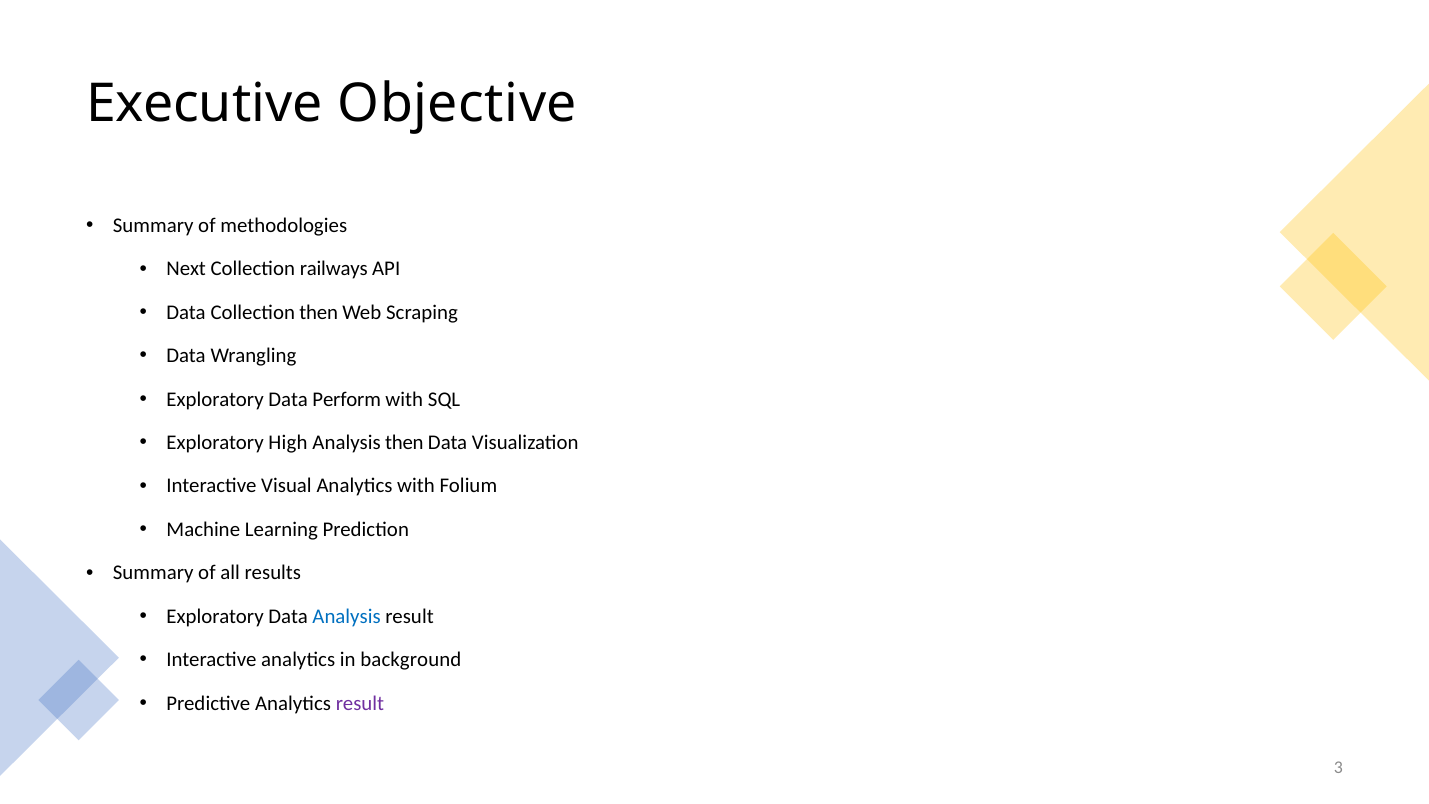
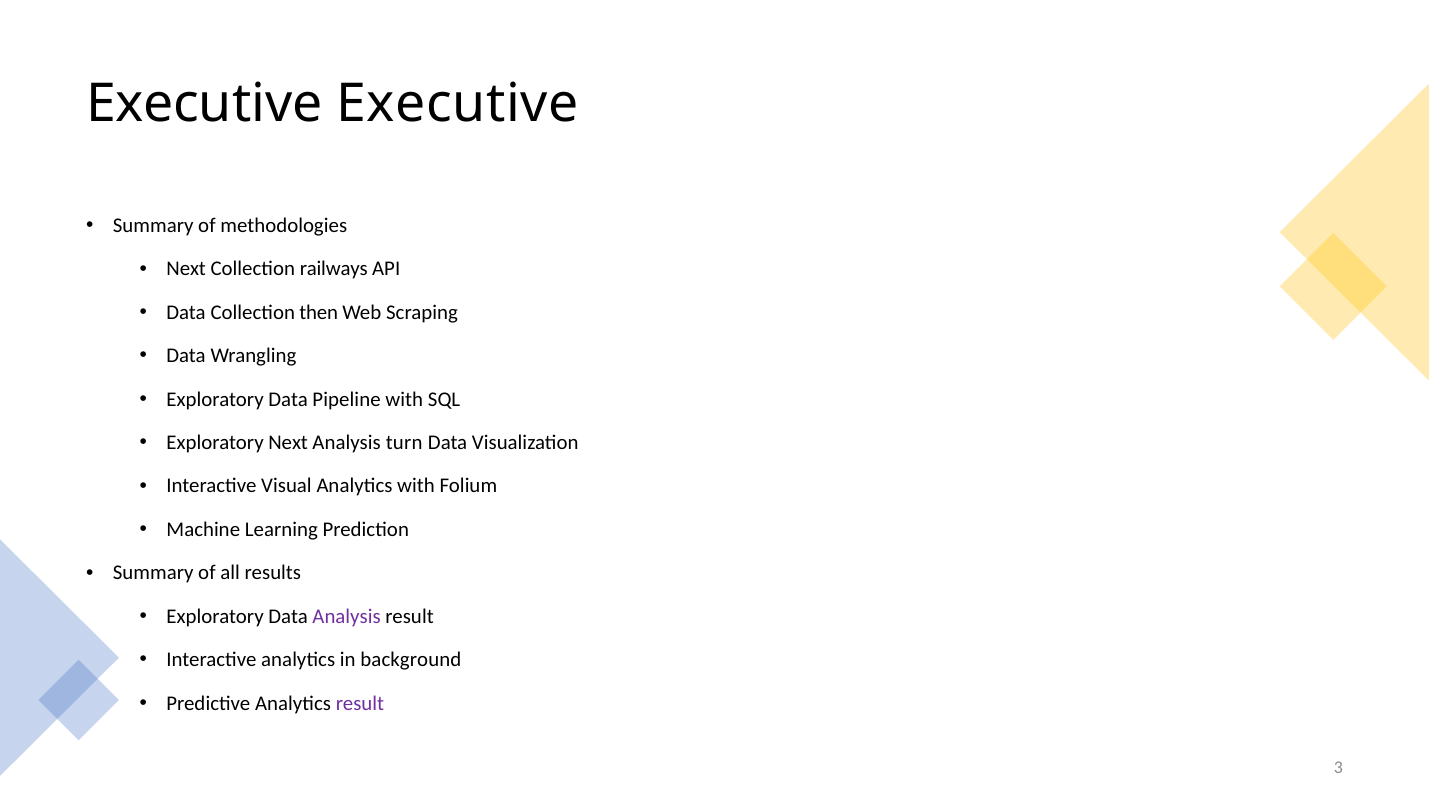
Executive Objective: Objective -> Executive (457, 104)
Perform: Perform -> Pipeline (347, 399)
Exploratory High: High -> Next (288, 443)
Analysis then: then -> turn (404, 443)
Analysis colour: blue -> purple (347, 616)
